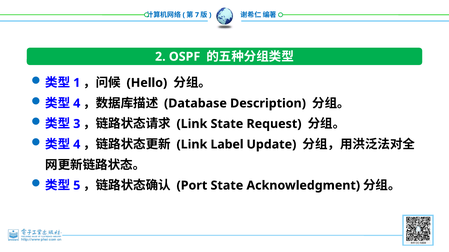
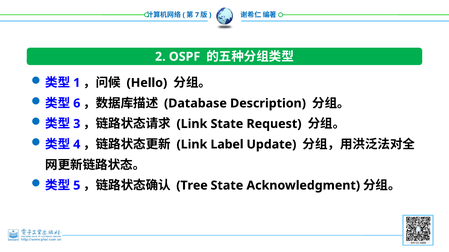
4: 4 -> 6 (77, 104)
Port: Port -> Tree (192, 186)
